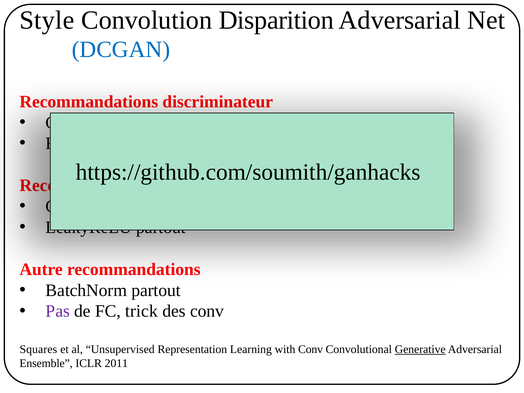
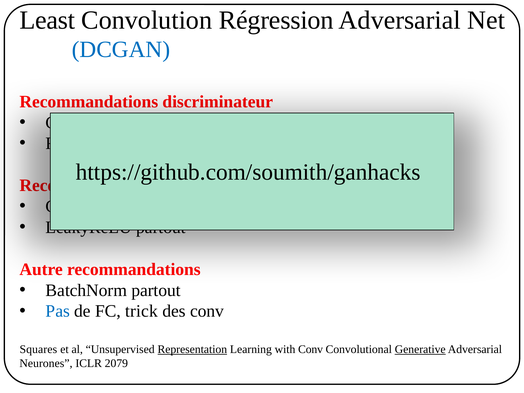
Style: Style -> Least (47, 20)
Disparition: Disparition -> Régression (276, 20)
Pas colour: purple -> blue (58, 311)
Representation underline: none -> present (192, 349)
Ensemble: Ensemble -> Neurones (46, 363)
2011: 2011 -> 2079 (116, 363)
